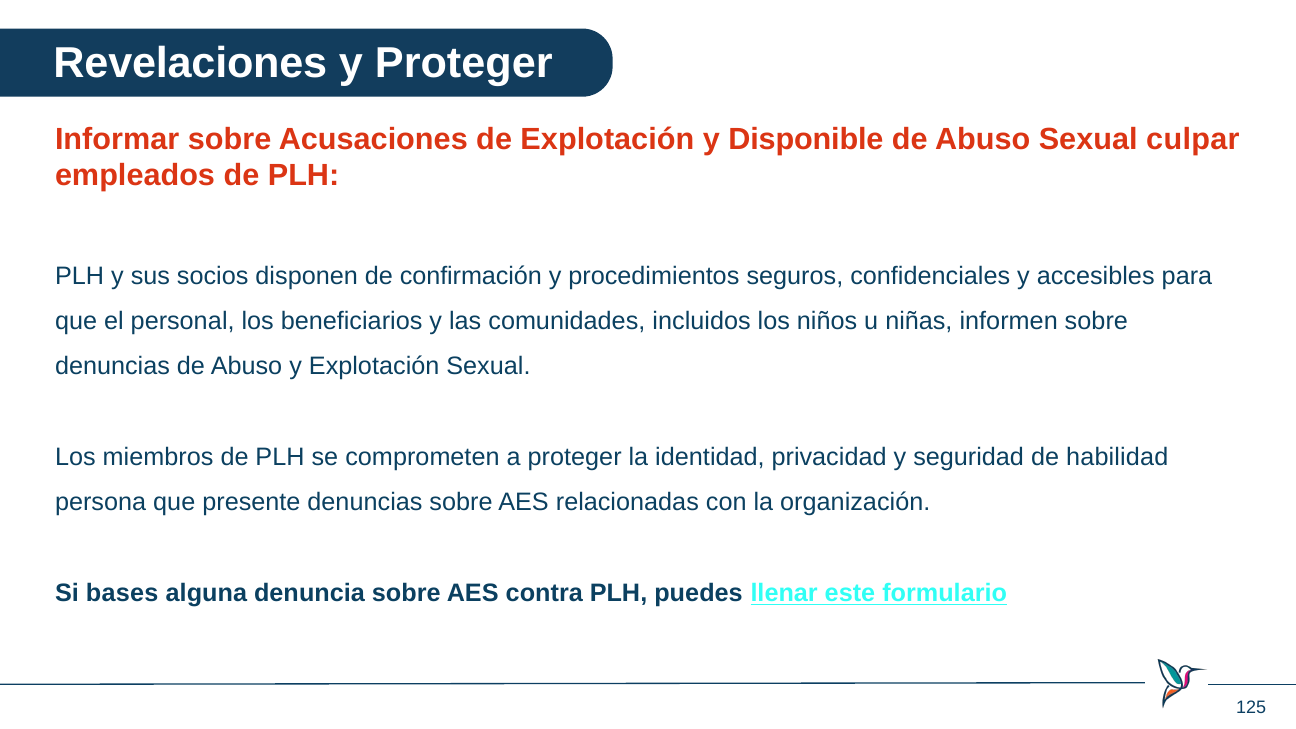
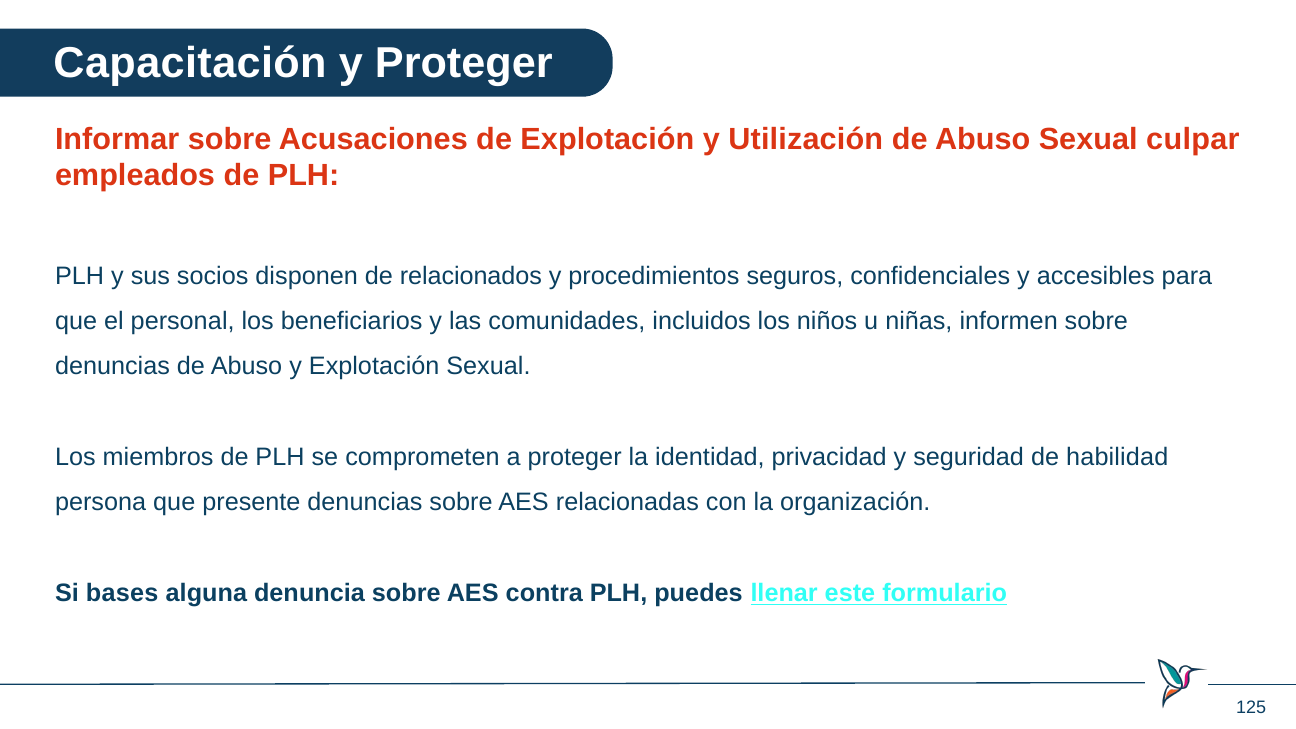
Revelaciones: Revelaciones -> Capacitación (190, 63)
Disponible: Disponible -> Utilización (806, 139)
confirmación: confirmación -> relacionados (471, 276)
